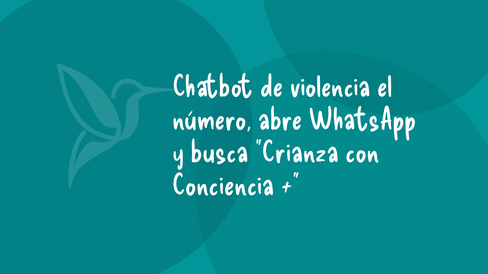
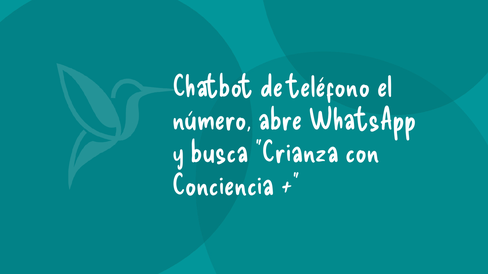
violencia: violencia -> teléfono (330, 87)
